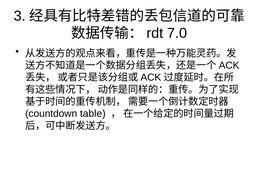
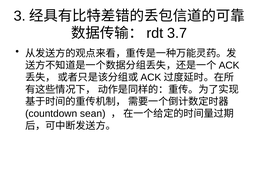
7.0: 7.0 -> 3.7 (177, 33)
table: table -> sean (93, 114)
